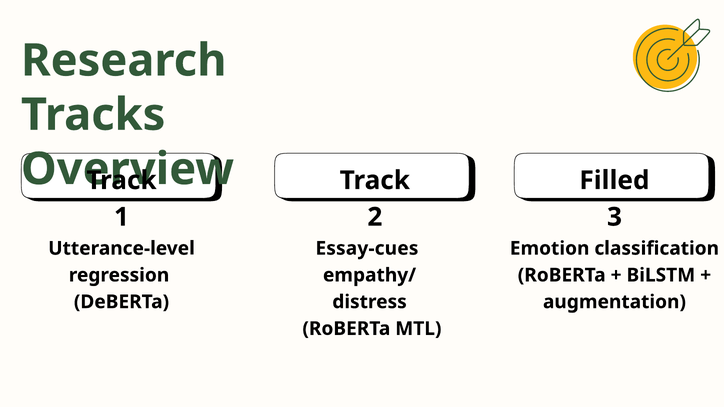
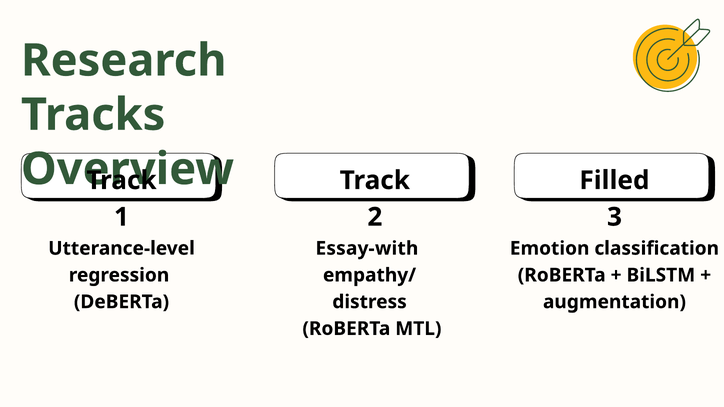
Essay-cues: Essay-cues -> Essay-with (367, 249)
